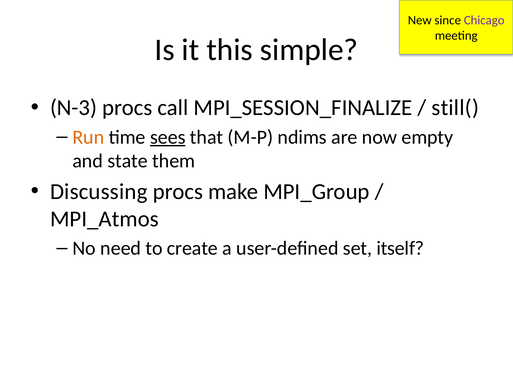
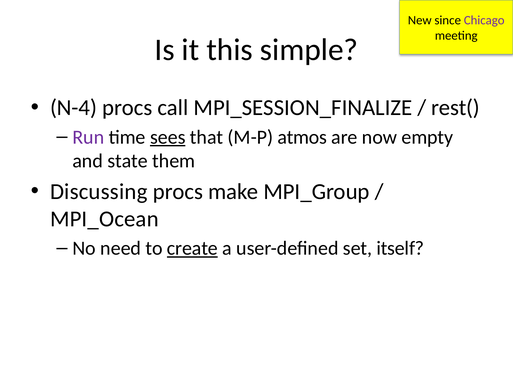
N-3: N-3 -> N-4 (74, 108)
still(: still( -> rest( (455, 108)
Run colour: orange -> purple (88, 137)
ndims: ndims -> atmos (302, 137)
MPI_Atmos: MPI_Atmos -> MPI_Ocean (104, 219)
create underline: none -> present (192, 248)
